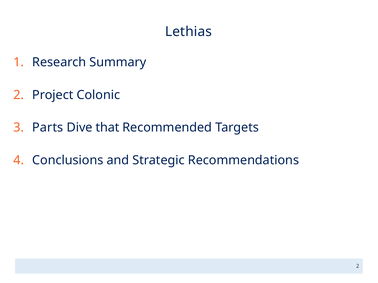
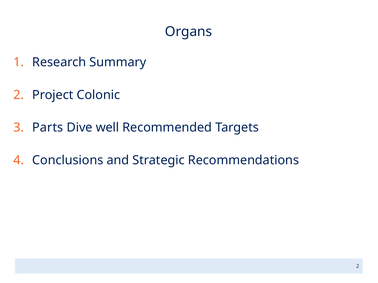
Lethias: Lethias -> Organs (189, 32)
that: that -> well (107, 128)
